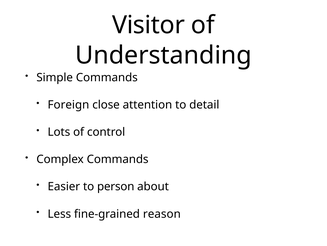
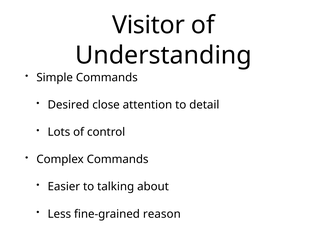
Foreign: Foreign -> Desired (68, 104)
person: person -> talking (116, 186)
